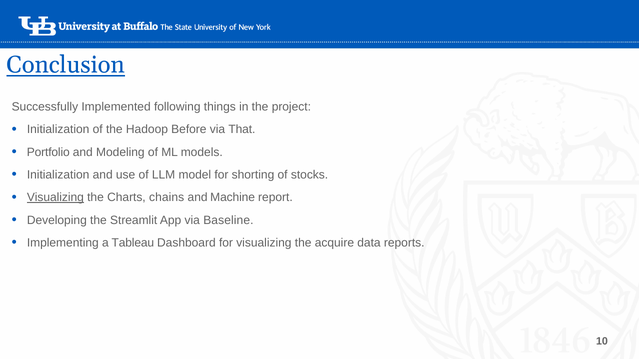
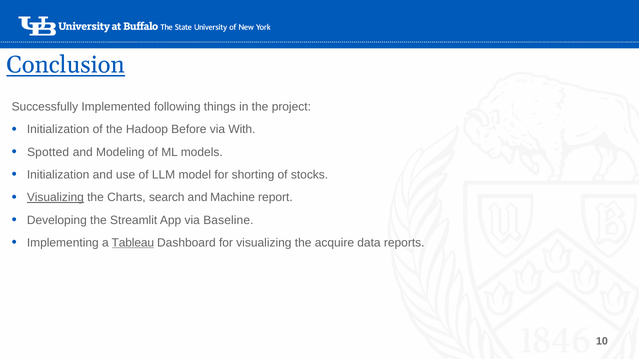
That: That -> With (242, 130)
Portfolio: Portfolio -> Spotted (48, 152)
chains: chains -> search (167, 198)
Tableau underline: none -> present (133, 243)
